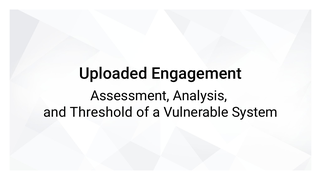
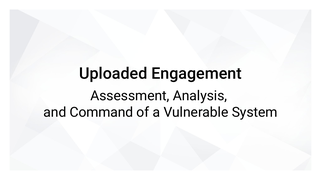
Threshold: Threshold -> Command (101, 113)
